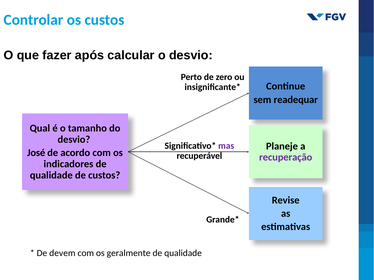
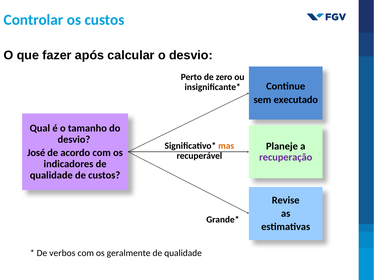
readequar: readequar -> executado (296, 100)
mas colour: purple -> orange (226, 146)
devem: devem -> verbos (62, 254)
